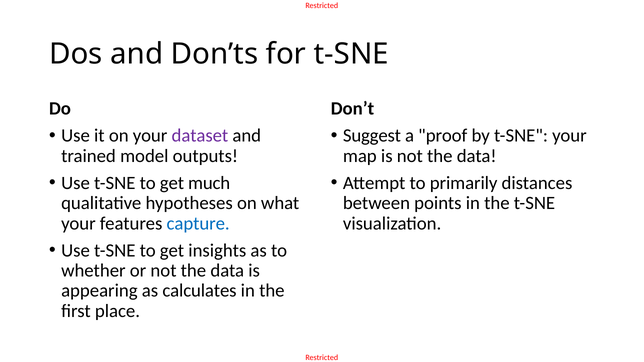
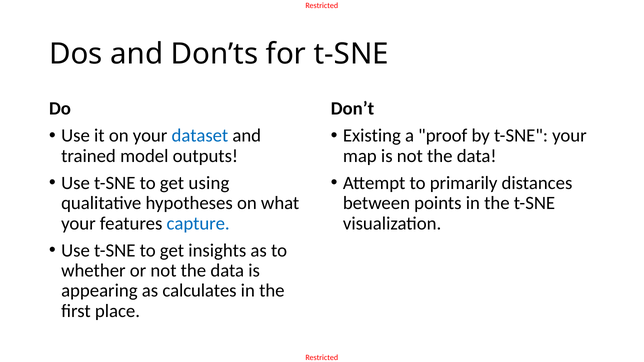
dataset colour: purple -> blue (200, 136)
Suggest: Suggest -> Existing (372, 136)
much: much -> using (209, 183)
